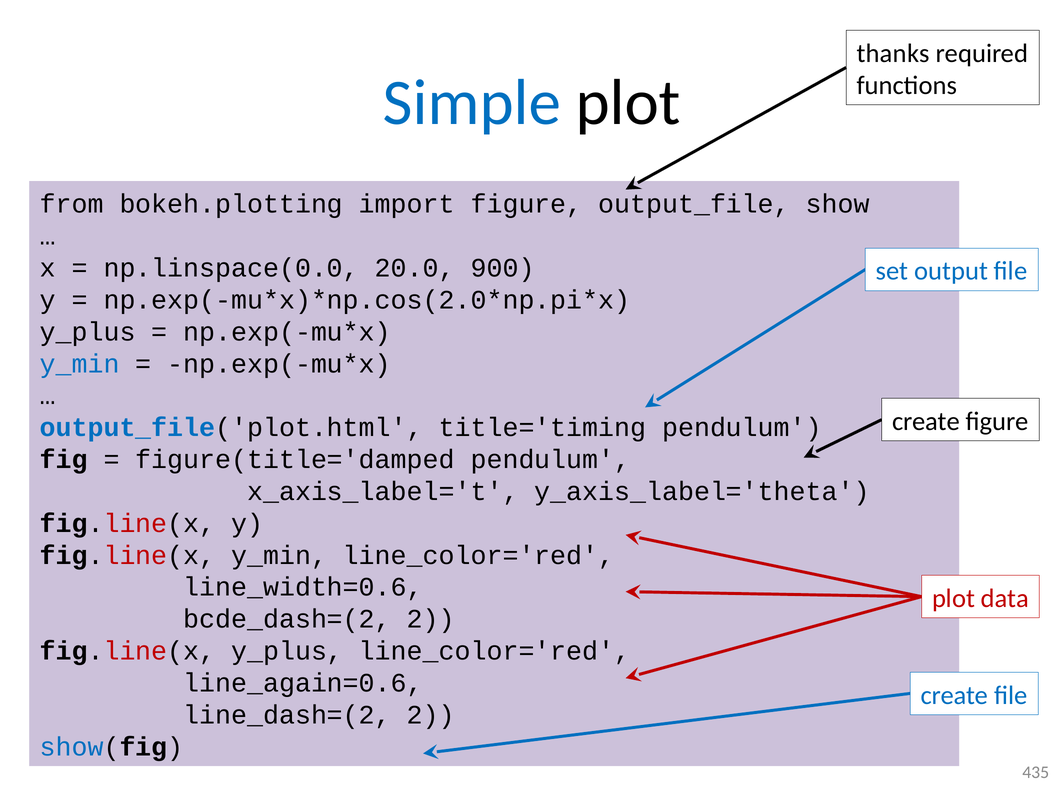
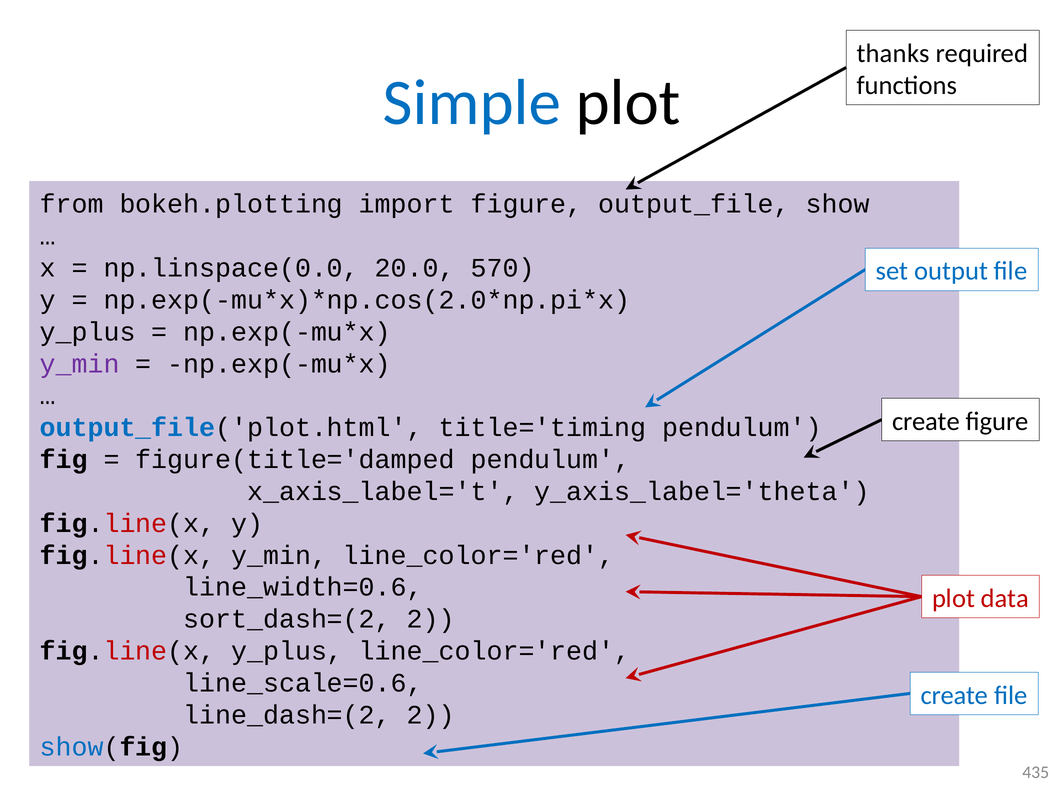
900: 900 -> 570 (503, 268)
y_min colour: blue -> purple (80, 364)
bcde_dash=(2: bcde_dash=(2 -> sort_dash=(2 (287, 619)
line_again=0.6: line_again=0.6 -> line_scale=0.6 (303, 683)
